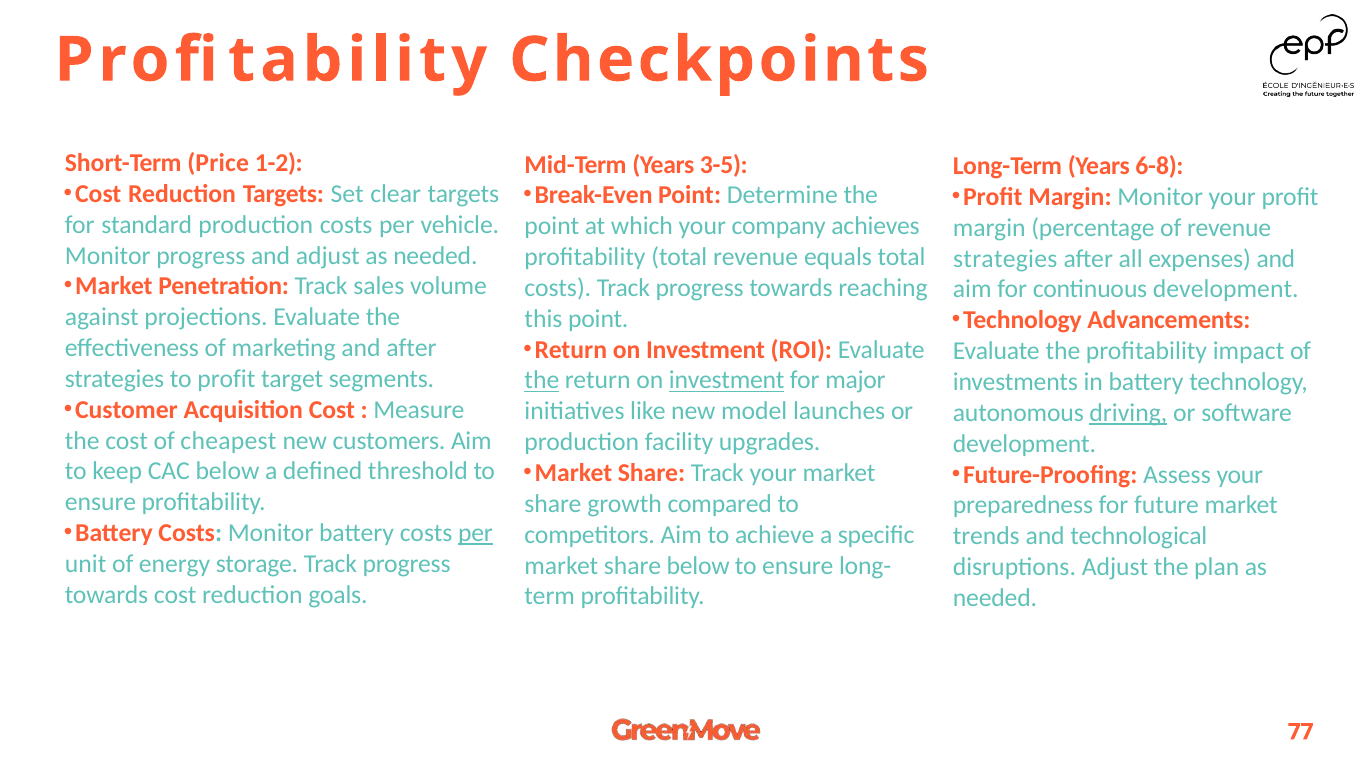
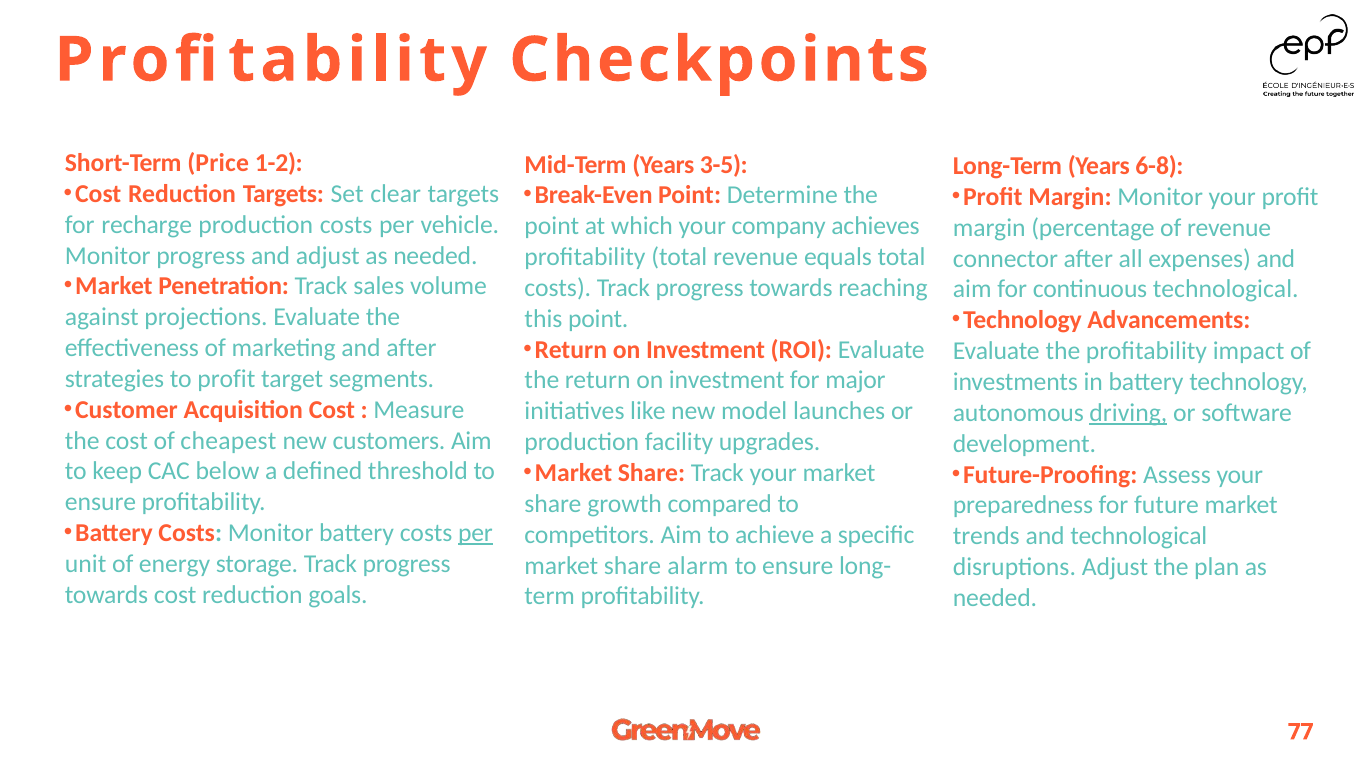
standard: standard -> recharge (147, 225)
strategies: strategies -> connector (1005, 259)
continuous development: development -> technological (1226, 290)
the underline: present -> none (542, 381)
investment underline: present -> none (727, 381)
share below: below -> alarm (698, 566)
